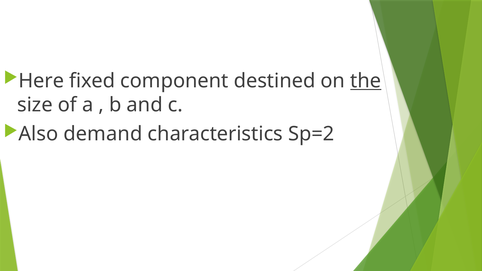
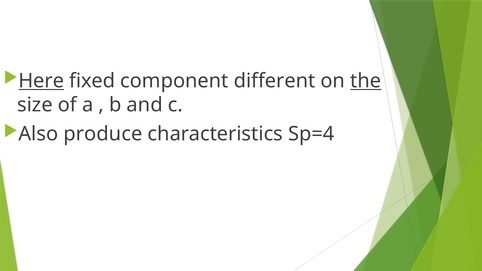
Here underline: none -> present (41, 81)
destined: destined -> different (275, 81)
demand: demand -> produce (103, 134)
Sp=2: Sp=2 -> Sp=4 (311, 134)
